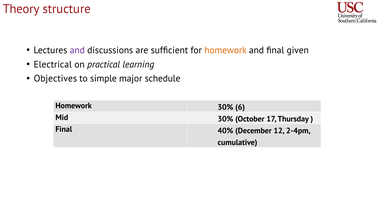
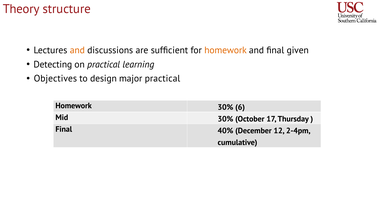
and colour: purple -> orange (77, 50)
Electrical: Electrical -> Detecting (53, 64)
simple: simple -> design (103, 79)
major schedule: schedule -> practical (163, 79)
